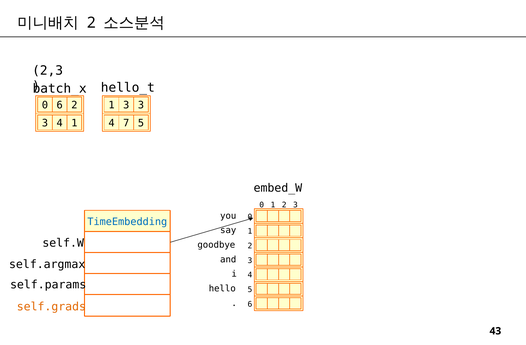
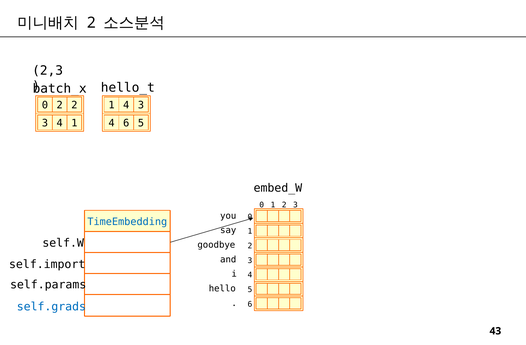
0 6: 6 -> 2 (60, 105)
1 3: 3 -> 4 (126, 105)
4 7: 7 -> 6 (126, 123)
self.argmax: self.argmax -> self.import (47, 265)
self.grads colour: orange -> blue (51, 307)
